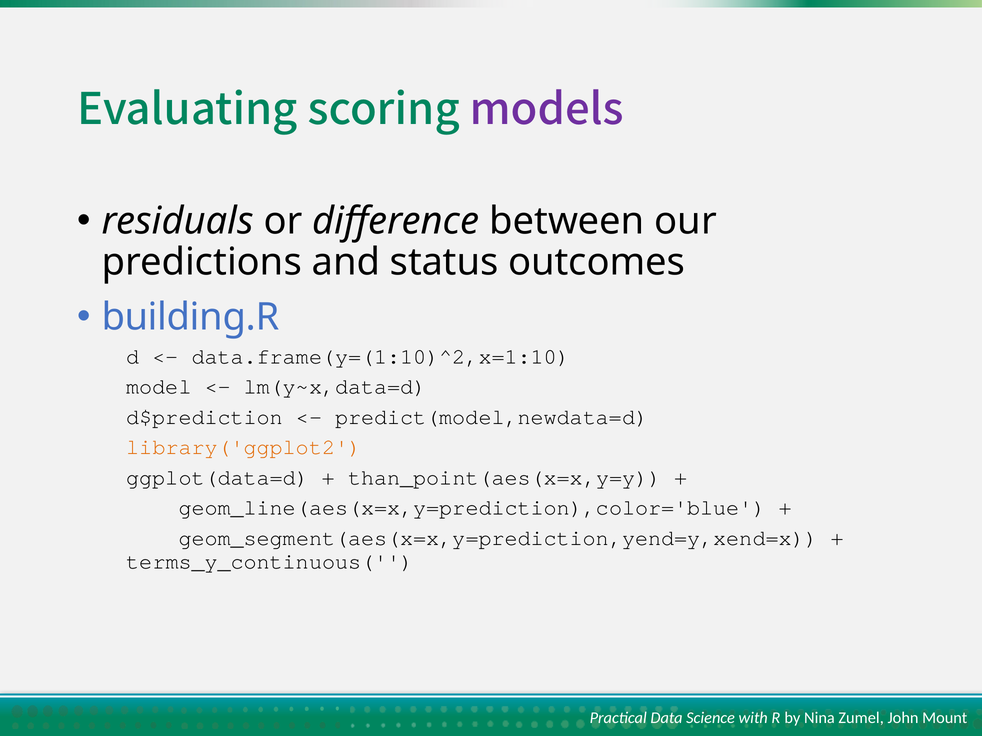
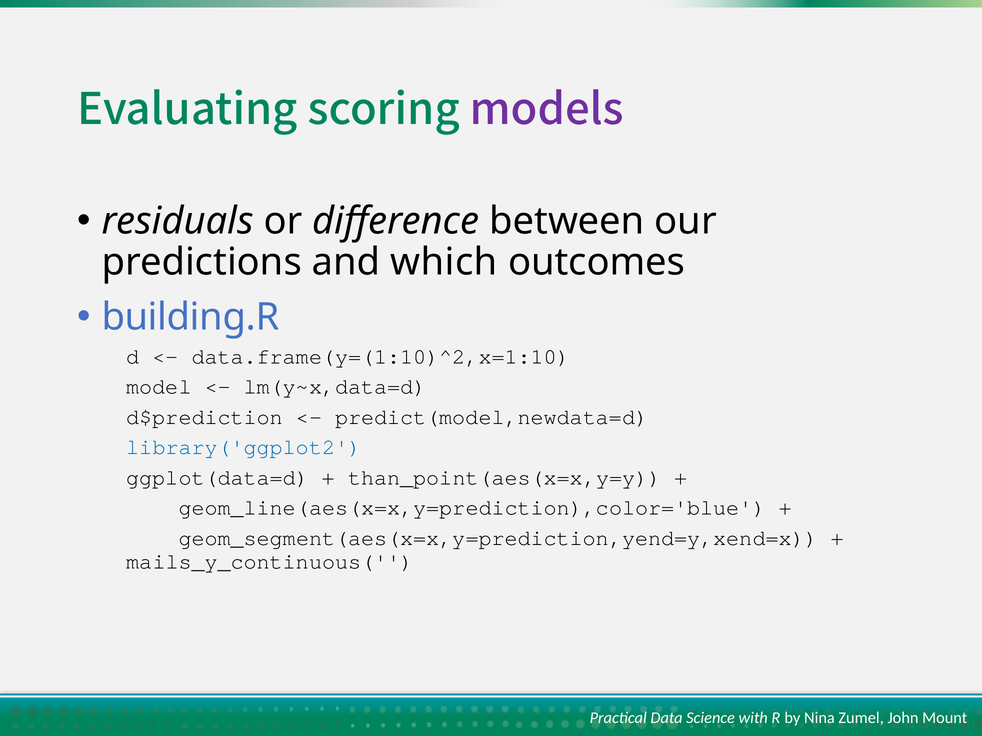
status: status -> which (444, 262)
library('ggplot2 colour: orange -> blue (244, 448)
terms_y_continuous(: terms_y_continuous( -> mails_y_continuous( (270, 562)
